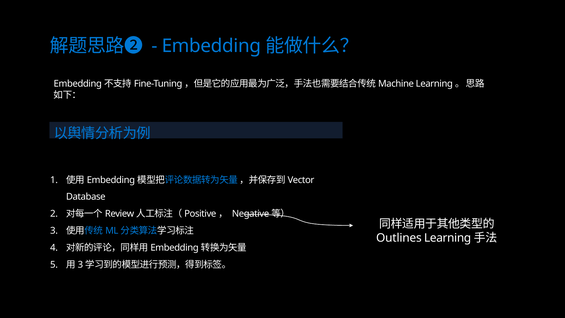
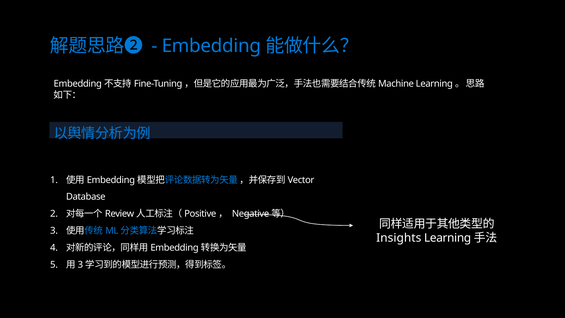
Outlines: Outlines -> Insights (399, 238)
